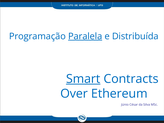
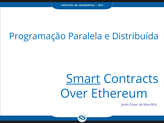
Paralela underline: present -> none (85, 36)
